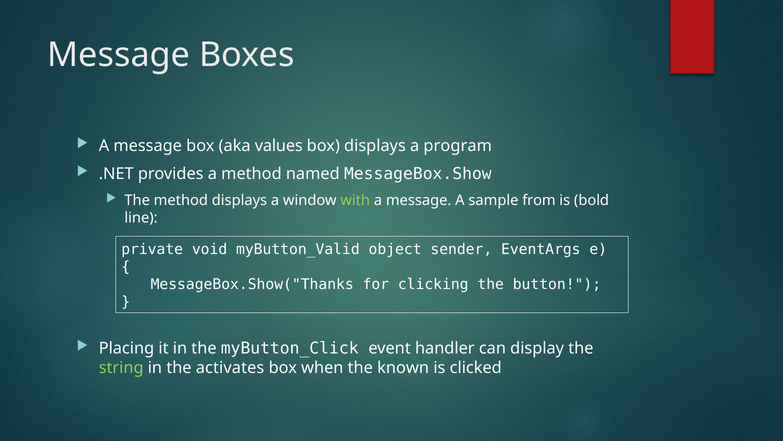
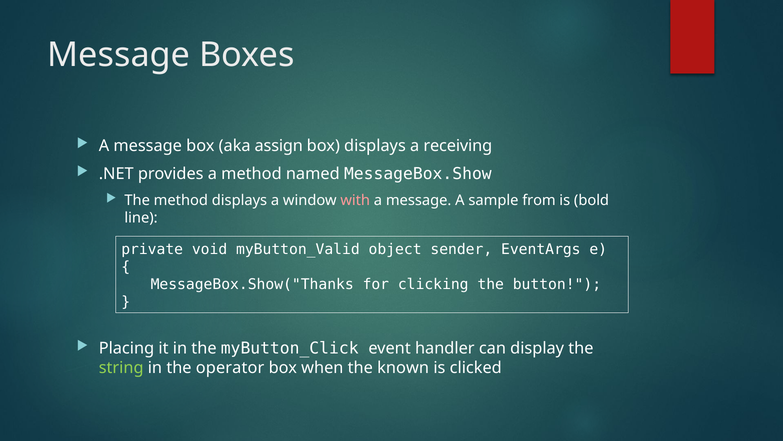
values: values -> assign (279, 146)
program: program -> receiving (458, 146)
with colour: light green -> pink (355, 200)
activates: activates -> operator (230, 367)
